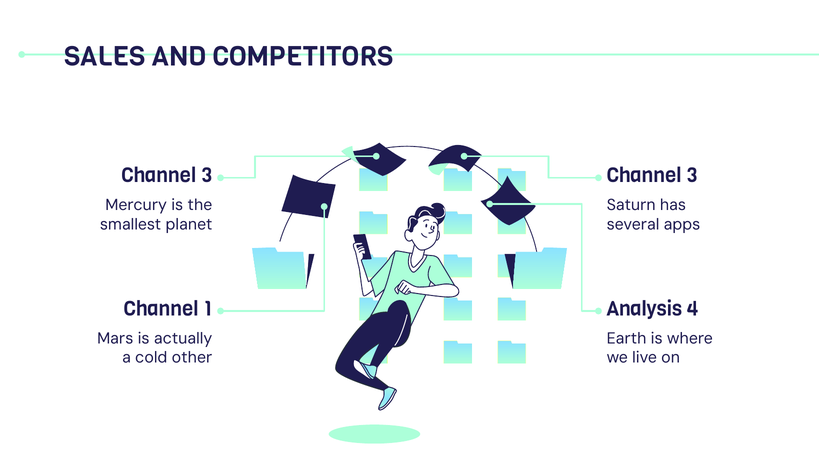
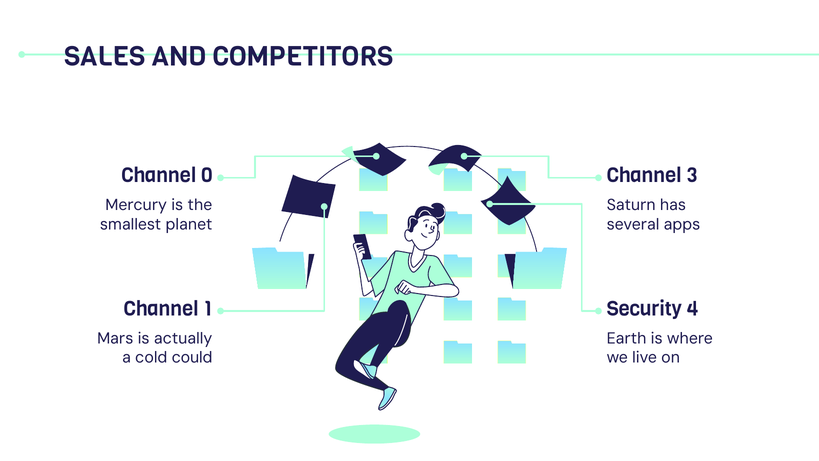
3: 3 -> 0 (207, 175)
Analysis: Analysis -> Security (644, 309)
other: other -> could (192, 357)
